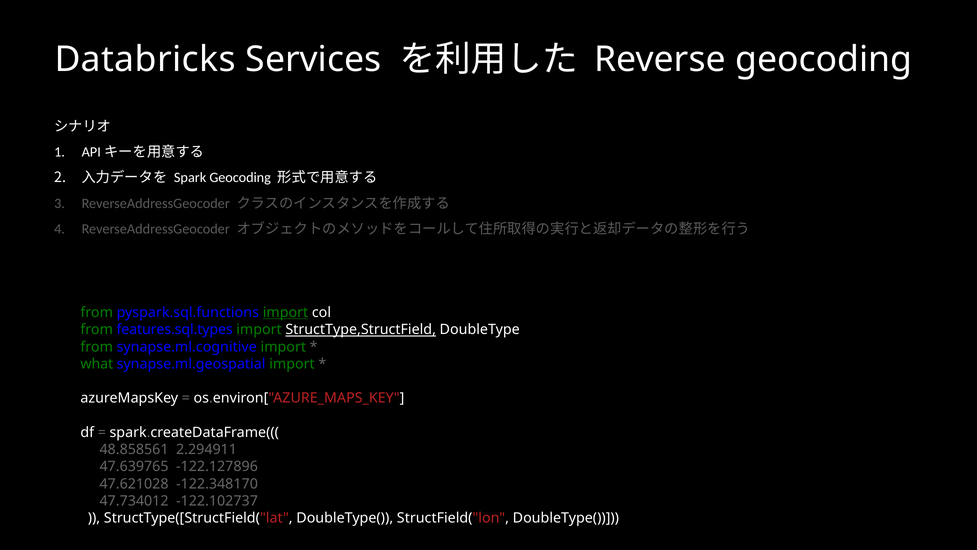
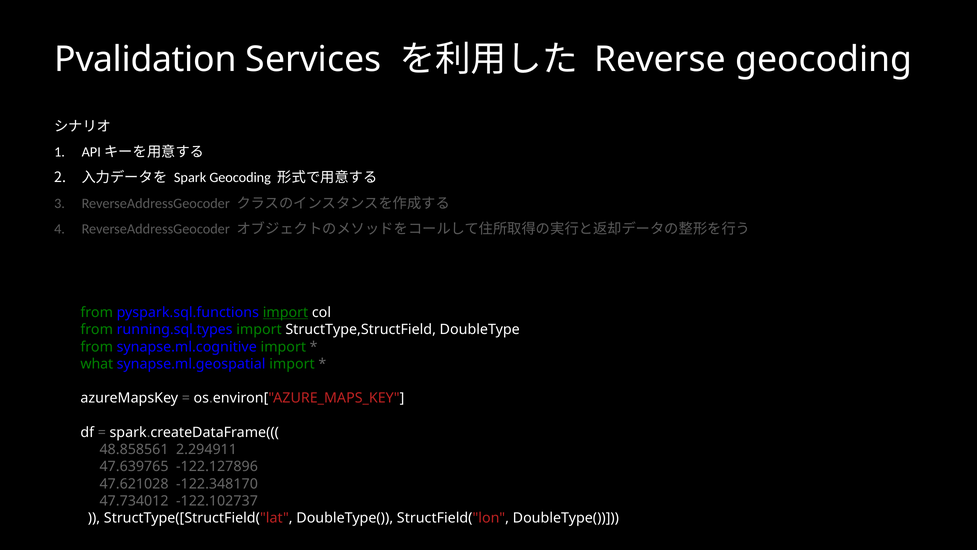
Databricks: Databricks -> Pvalidation (145, 59)
features.sql.types: features.sql.types -> running.sql.types (175, 329)
StructType,StructField underline: present -> none (361, 329)
